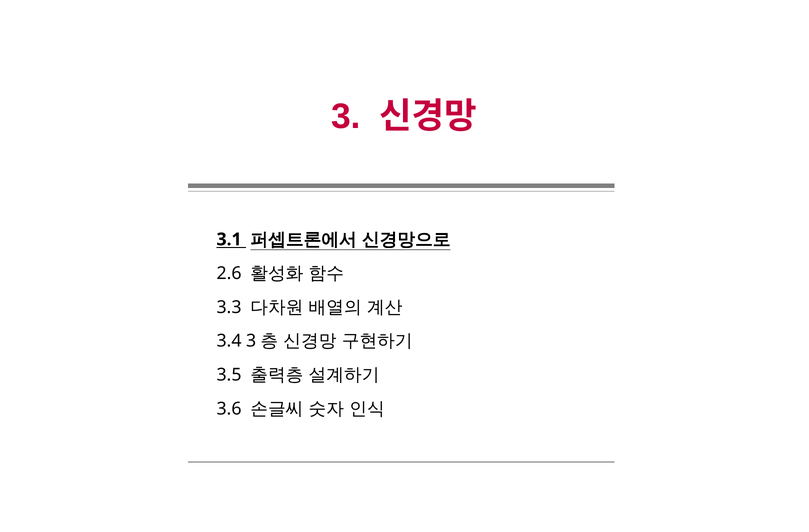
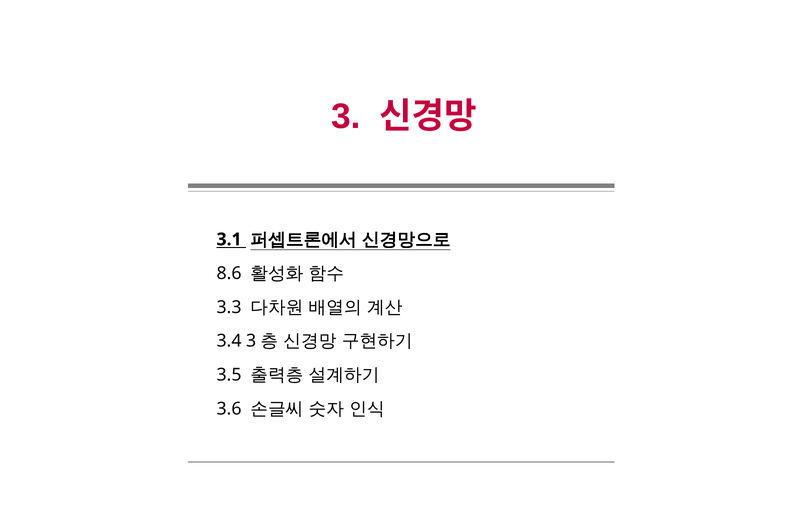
2.6: 2.6 -> 8.6 (229, 273)
